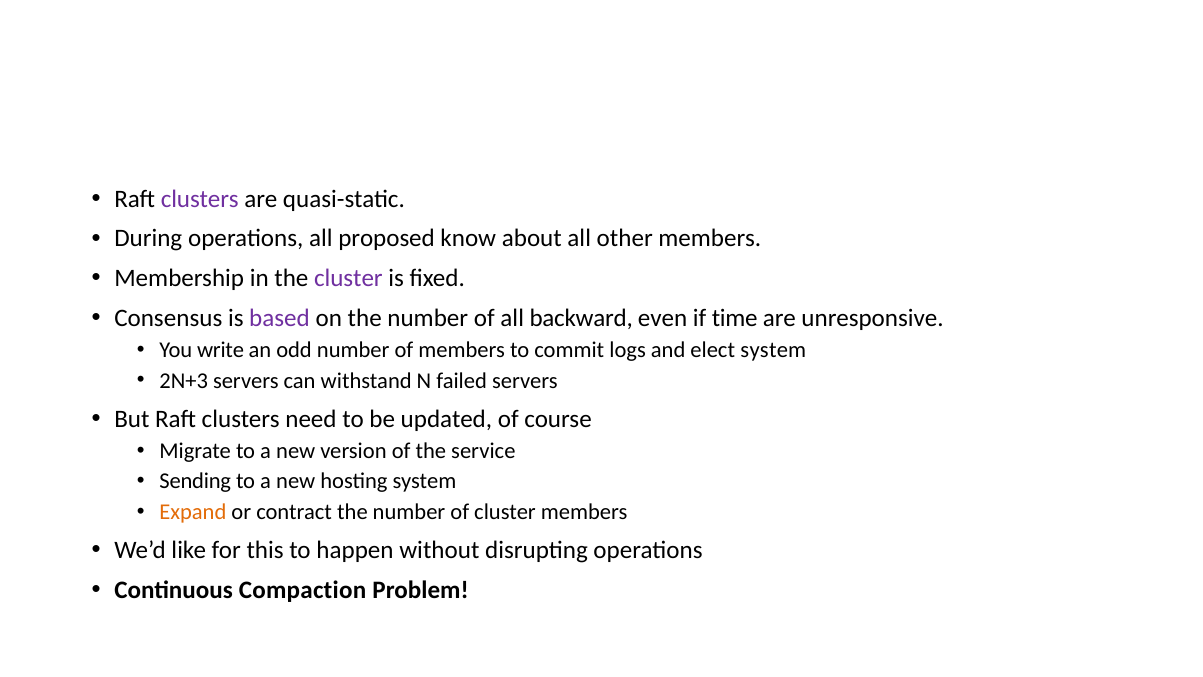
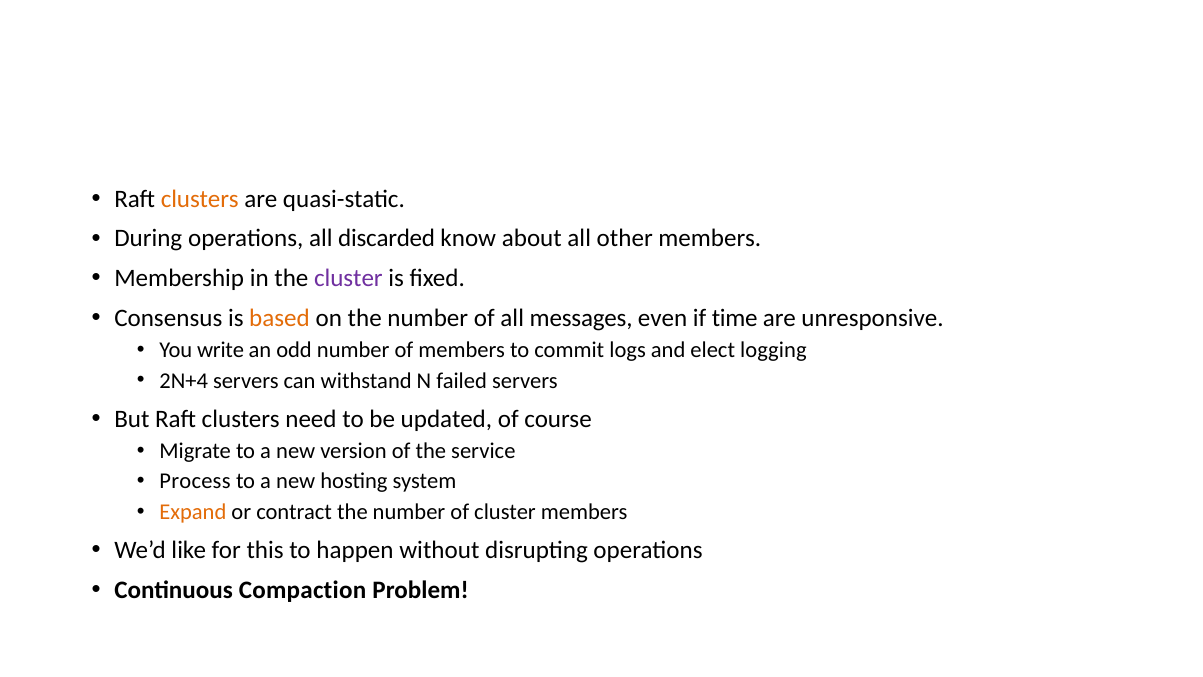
clusters colour: purple -> orange (200, 199)
proposed: proposed -> discarded (387, 239)
based colour: purple -> orange (280, 318)
backward: backward -> messages (581, 318)
elect system: system -> logging (773, 350)
2N+3: 2N+3 -> 2N+4 (184, 380)
Sending: Sending -> Process (195, 481)
